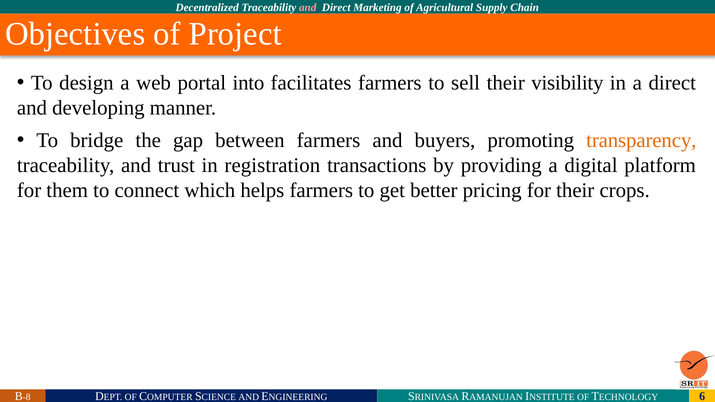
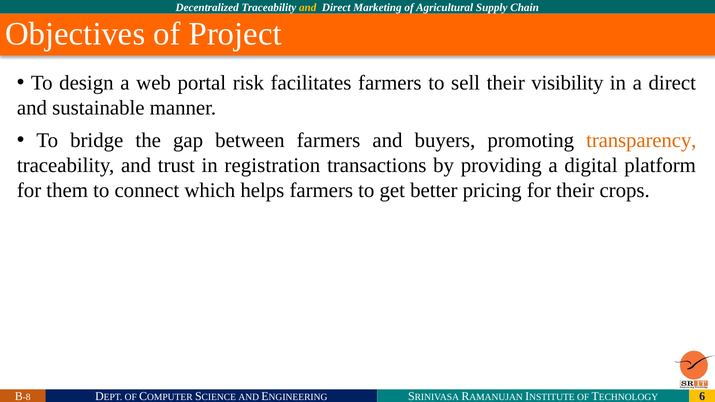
and colour: pink -> yellow (308, 8)
into: into -> risk (248, 83)
developing: developing -> sustainable (98, 108)
